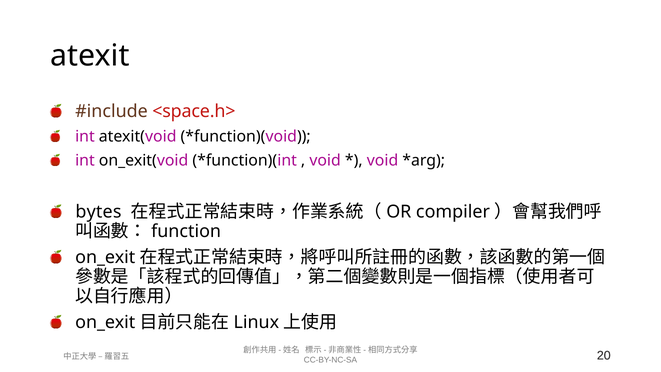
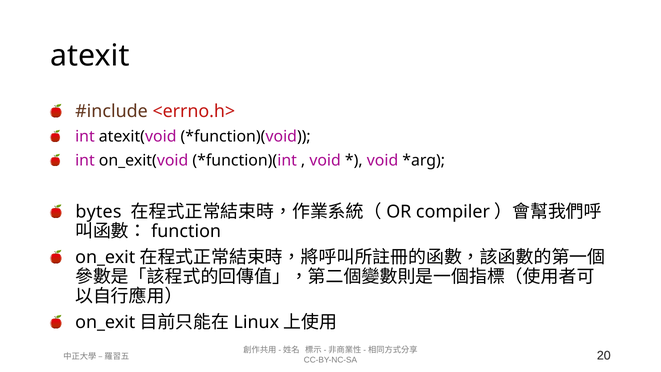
<space.h>: <space.h> -> <errno.h> (194, 111)
